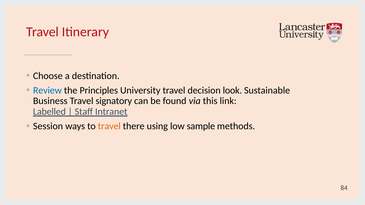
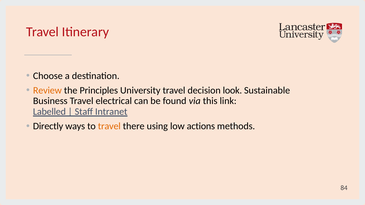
Review colour: blue -> orange (47, 90)
signatory: signatory -> electrical (114, 101)
Session: Session -> Directly (48, 126)
sample: sample -> actions (201, 126)
